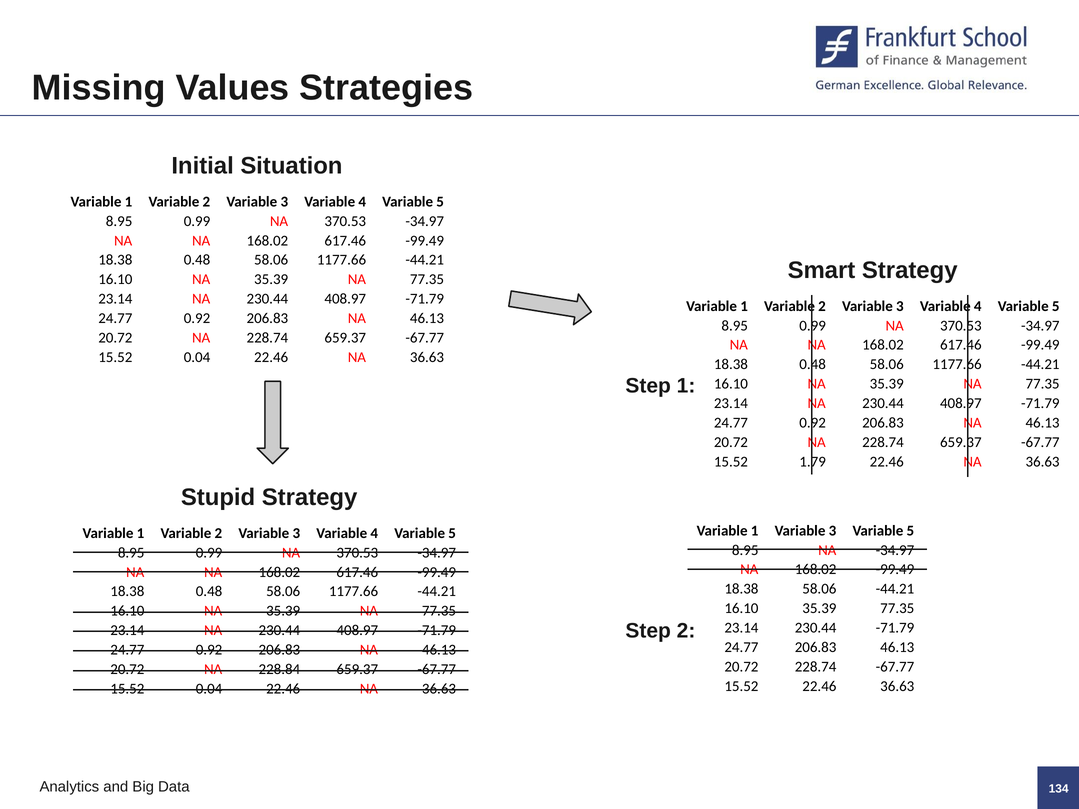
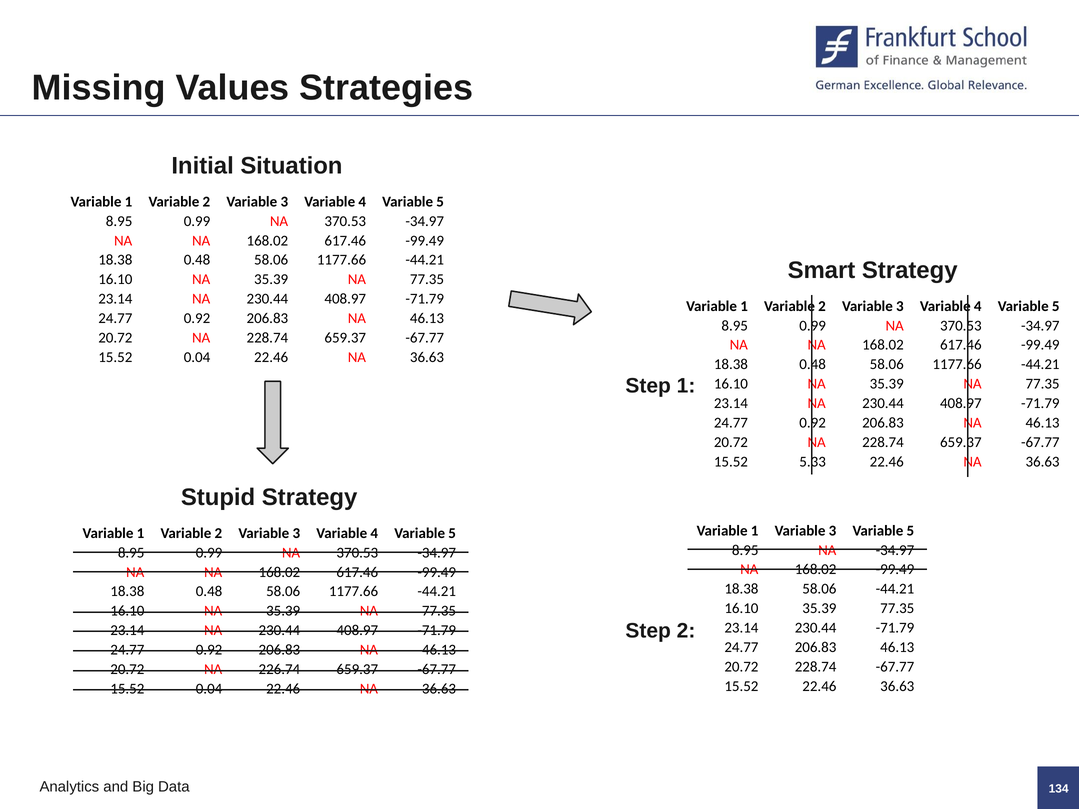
1.79: 1.79 -> 5.33 (813, 462)
228.84: 228.84 -> 226.74 (279, 670)
